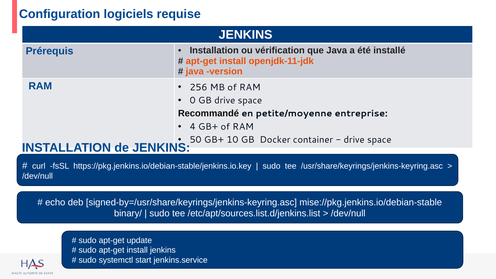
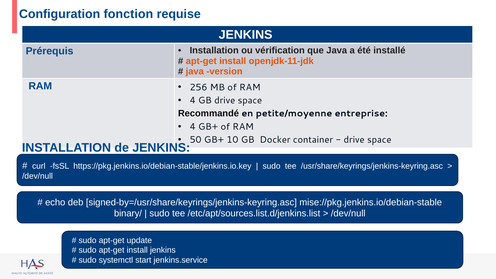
logiciels: logiciels -> fonction (128, 14)
0: 0 -> 4 (193, 100)
